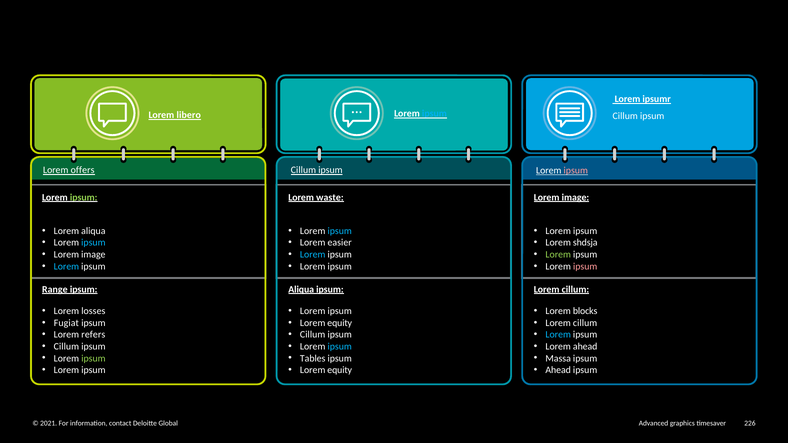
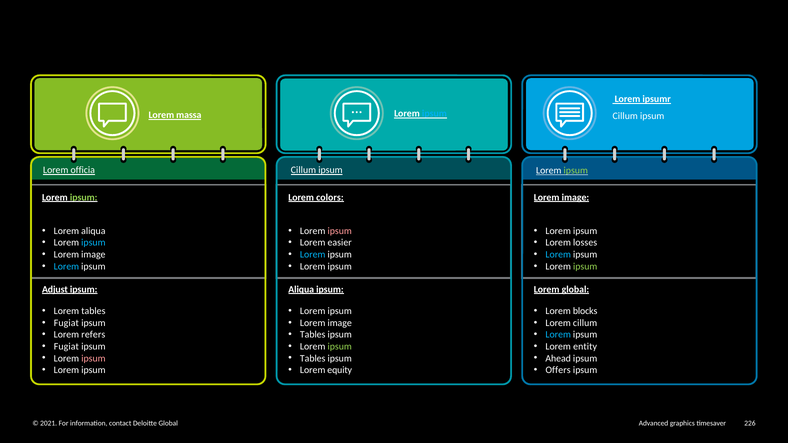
libero: libero -> massa (189, 115)
offers: offers -> officia (83, 170)
ipsum colour: pink -> light green (576, 171)
waste: waste -> colors (330, 198)
ipsum colour: light blue -> pink (340, 231)
shdsja: shdsja -> losses (585, 243)
Lorem colour: light green -> light blue (558, 255)
ipsum colour: pink -> light green (585, 266)
Range: Range -> Adjust (55, 290)
cillum: cillum -> global (575, 290)
Lorem losses: losses -> tables (93, 311)
equity: equity -> image (340, 323)
Cillum: Cillum -> Tables (313, 335)
Cillum: Cillum -> Fugiat (66, 347)
ipsum colour: light blue -> light green (340, 347)
Lorem ahead: ahead -> entity (585, 347)
ipsum colour: light green -> pink (93, 358)
Massa: Massa -> Ahead (558, 358)
Ahead: Ahead -> Offers (558, 370)
